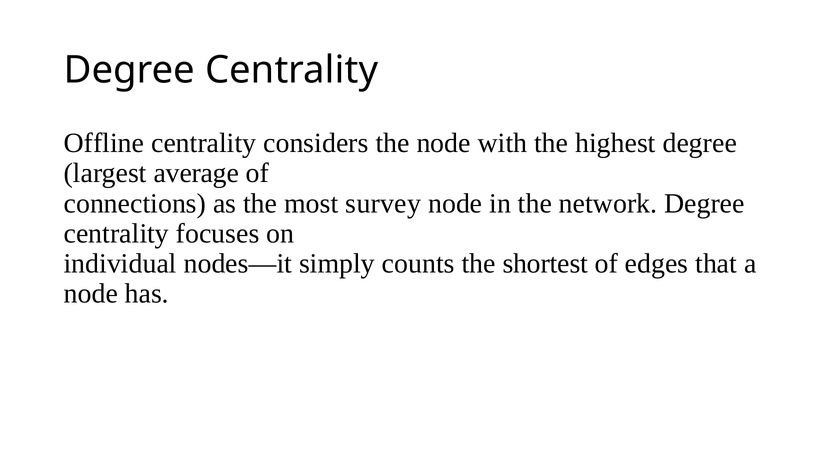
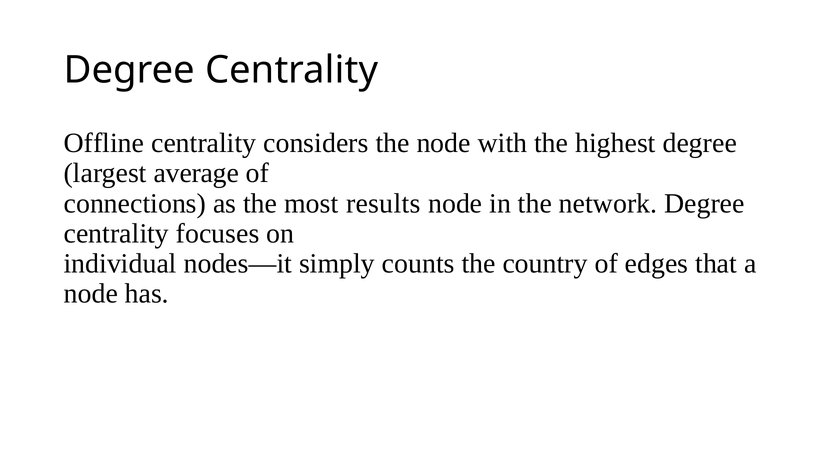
survey: survey -> results (383, 203)
shortest: shortest -> country (545, 264)
